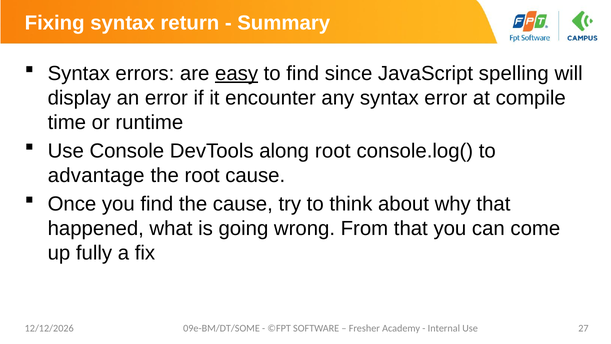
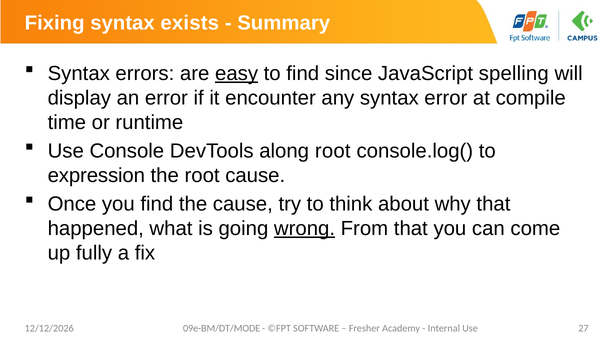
return: return -> exists (190, 23)
advantage: advantage -> expression (96, 175)
wrong underline: none -> present (305, 228)
09e-BM/DT/SOME: 09e-BM/DT/SOME -> 09e-BM/DT/MODE (222, 328)
